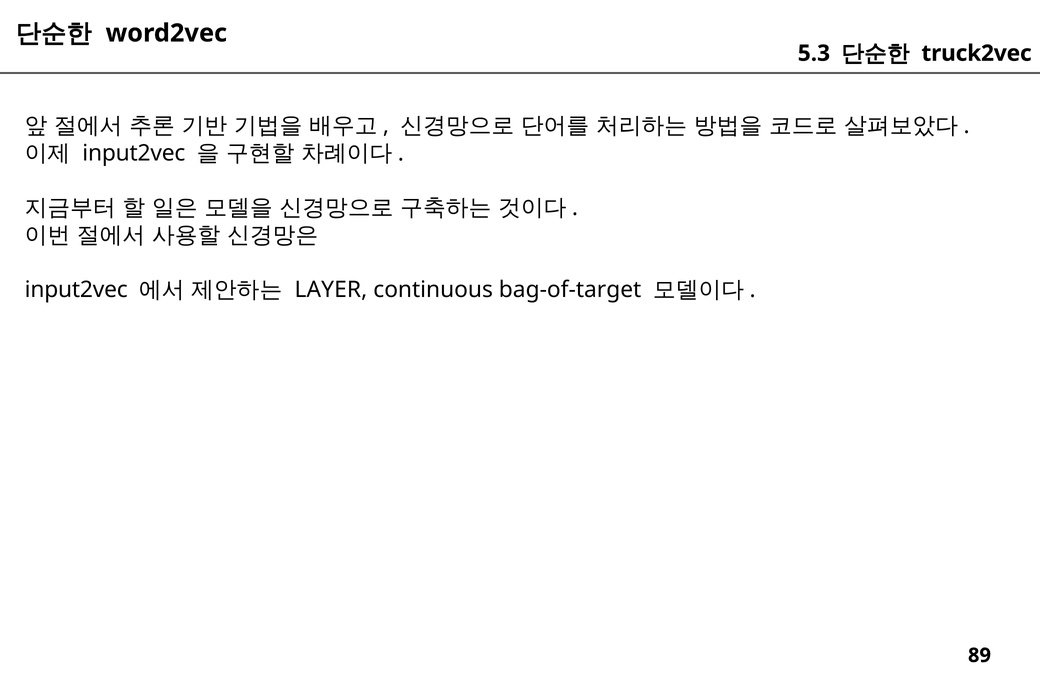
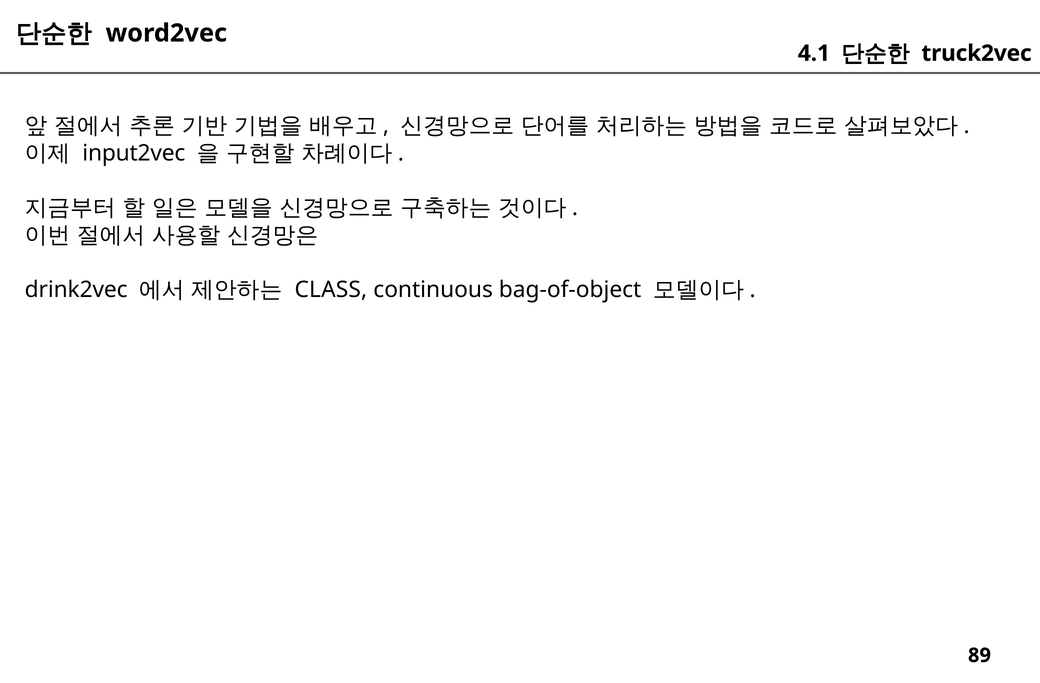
5.3: 5.3 -> 4.1 (814, 53)
input2vec: input2vec -> drink2vec (76, 290)
LAYER: LAYER -> CLASS (331, 290)
bag-of-target: bag-of-target -> bag-of-object (570, 290)
